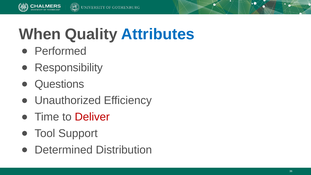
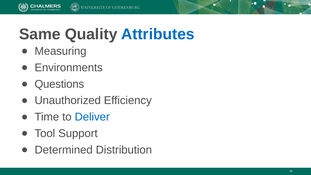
When: When -> Same (40, 34)
Performed: Performed -> Measuring (61, 51)
Responsibility: Responsibility -> Environments (69, 68)
Deliver colour: red -> blue (92, 117)
